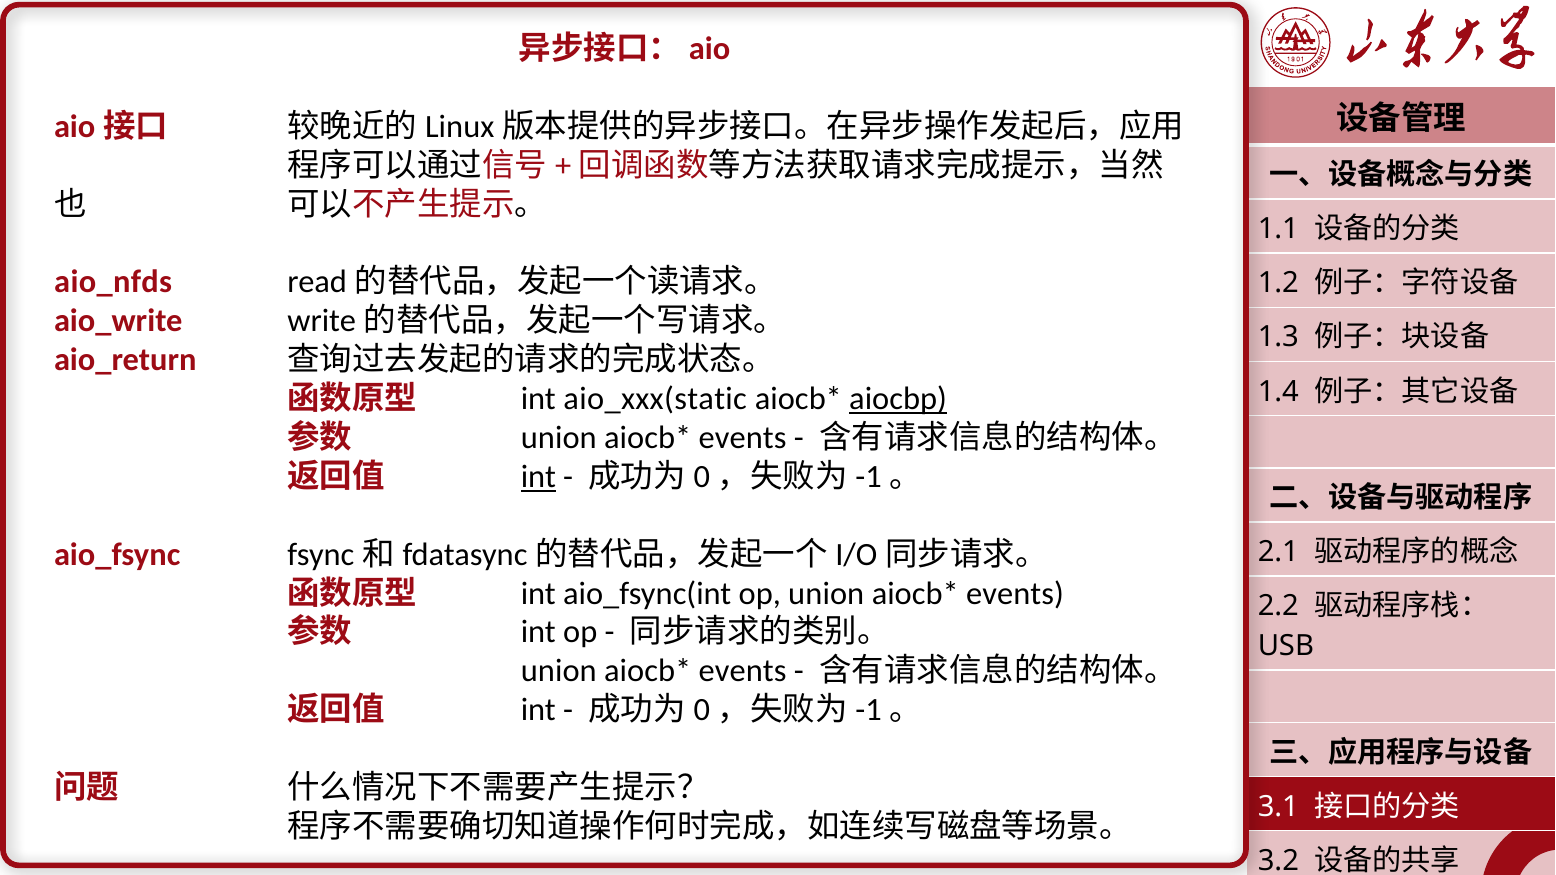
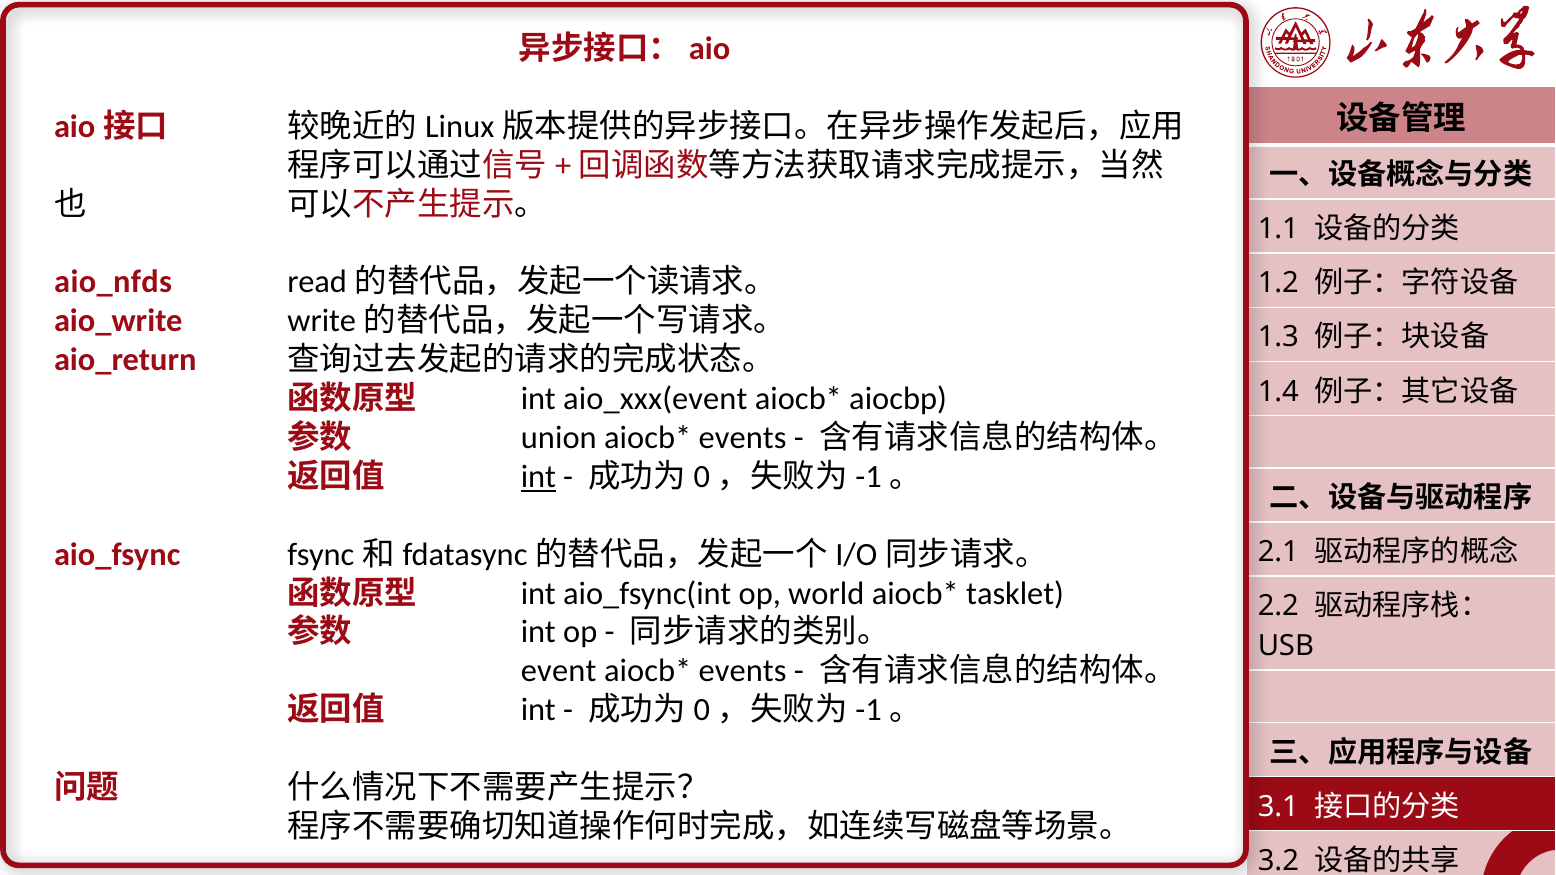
aio_xxx(static: aio_xxx(static -> aio_xxx(event (655, 399)
aiocbp underline: present -> none (898, 399)
op union: union -> world (826, 594)
events: events -> tasklet (1015, 594)
union: union -> event (559, 671)
